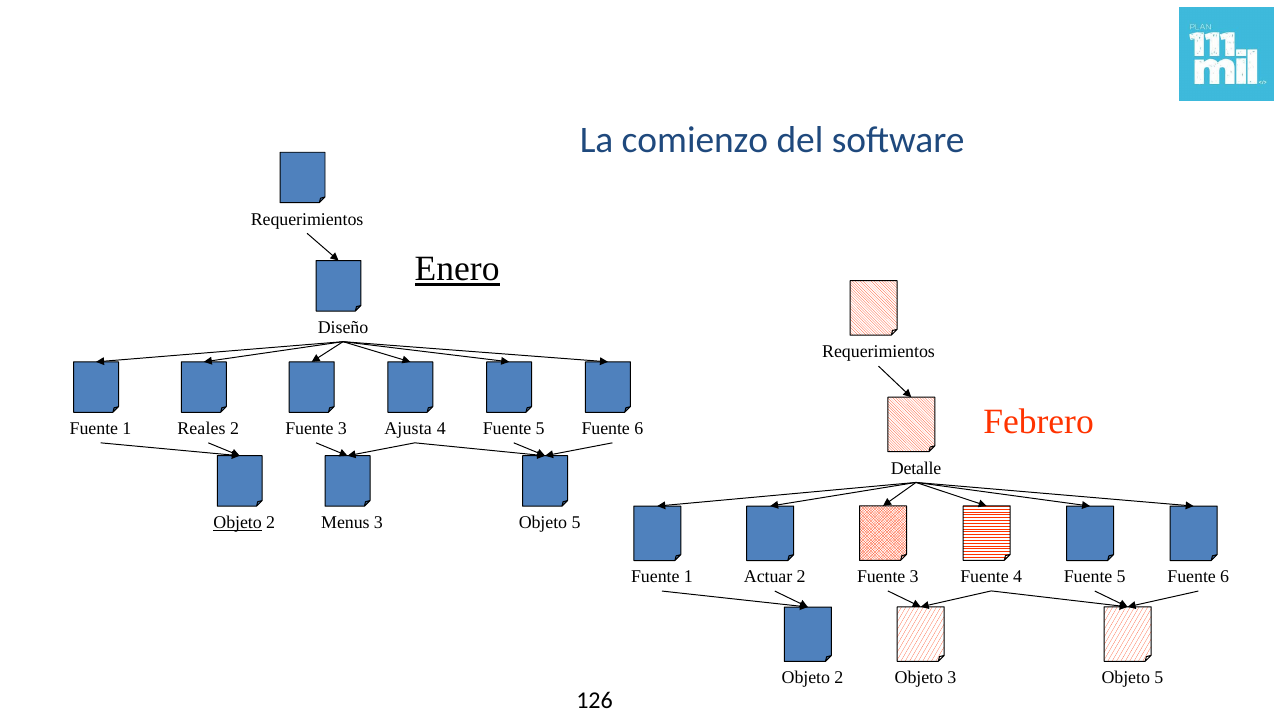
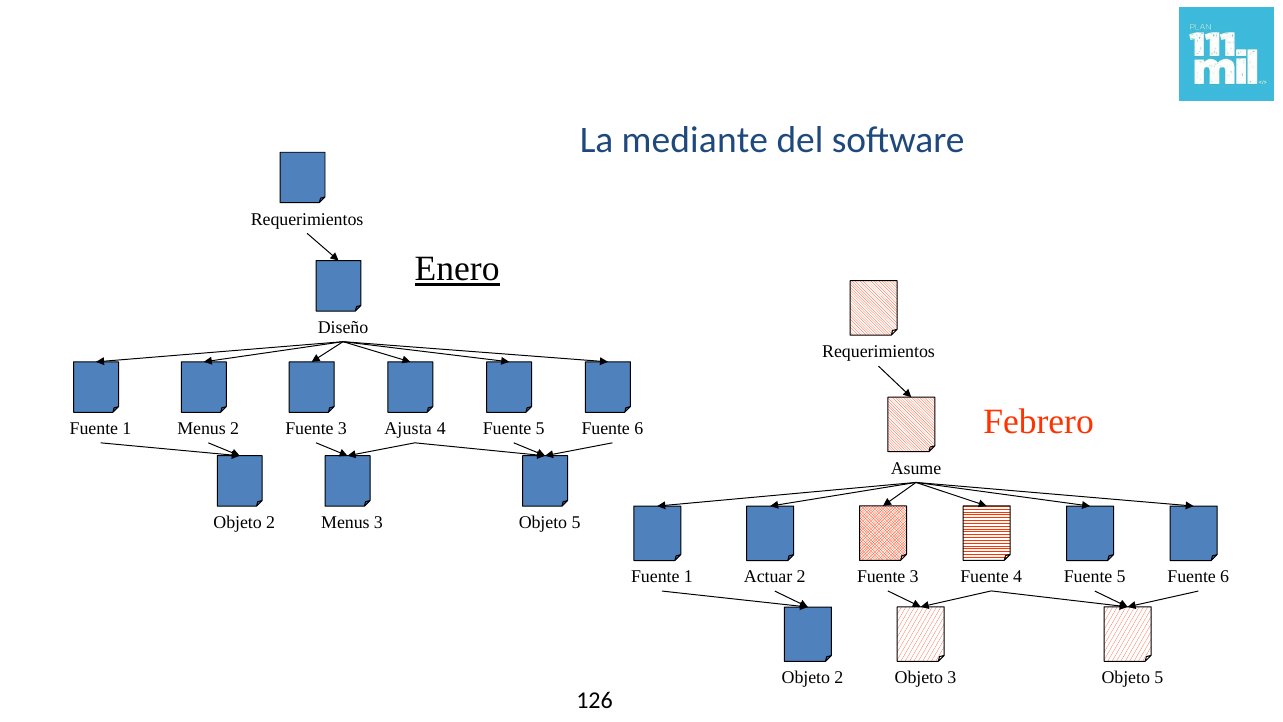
comienzo: comienzo -> mediante (695, 140)
1 Reales: Reales -> Menus (202, 428)
Detalle: Detalle -> Asume (916, 468)
Objeto underline: present -> none (238, 523)
